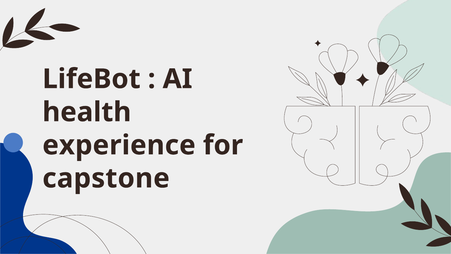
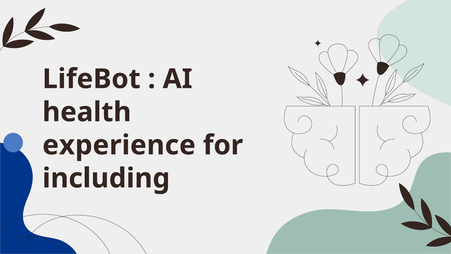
capstone: capstone -> including (106, 178)
